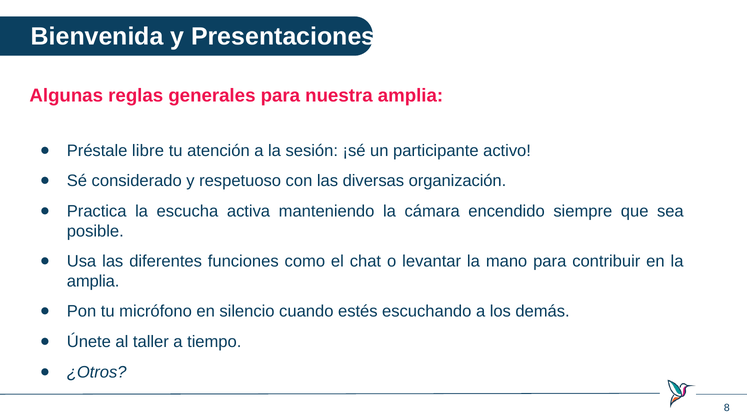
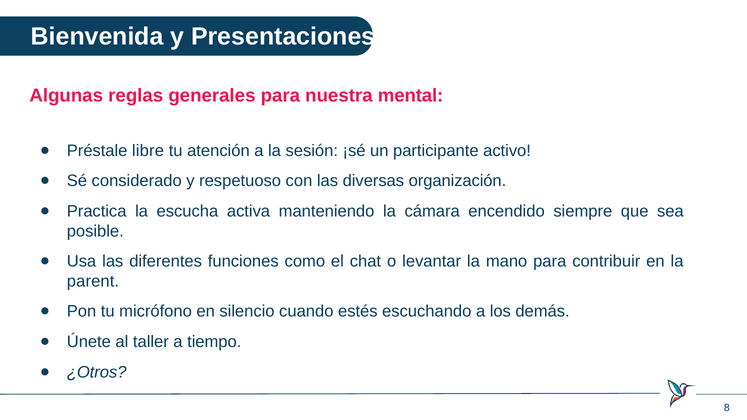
nuestra amplia: amplia -> mental (411, 96)
amplia: amplia -> parent (93, 281)
